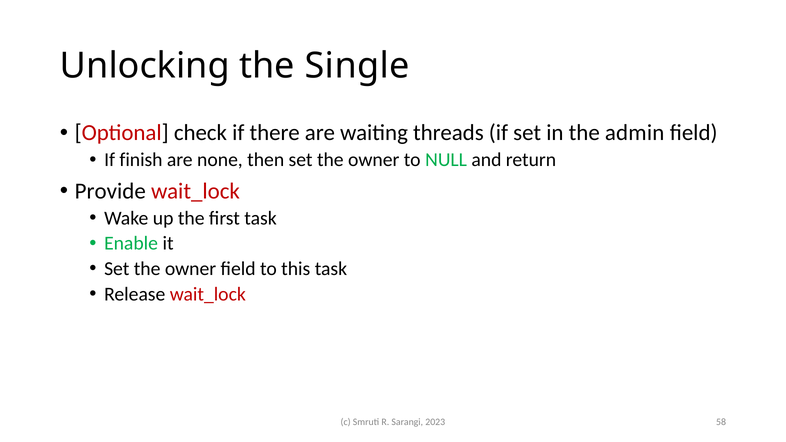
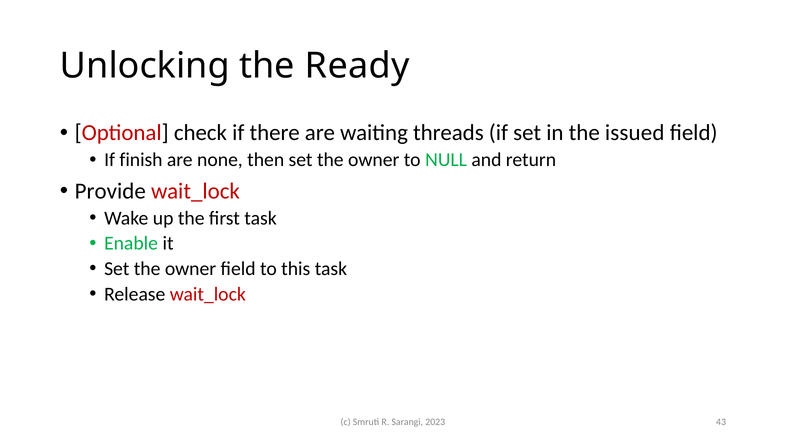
Single: Single -> Ready (357, 66)
admin: admin -> issued (635, 133)
58: 58 -> 43 (721, 422)
